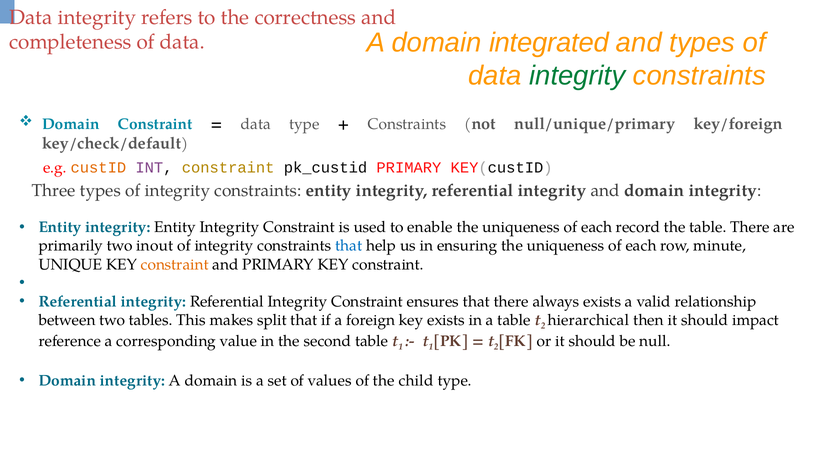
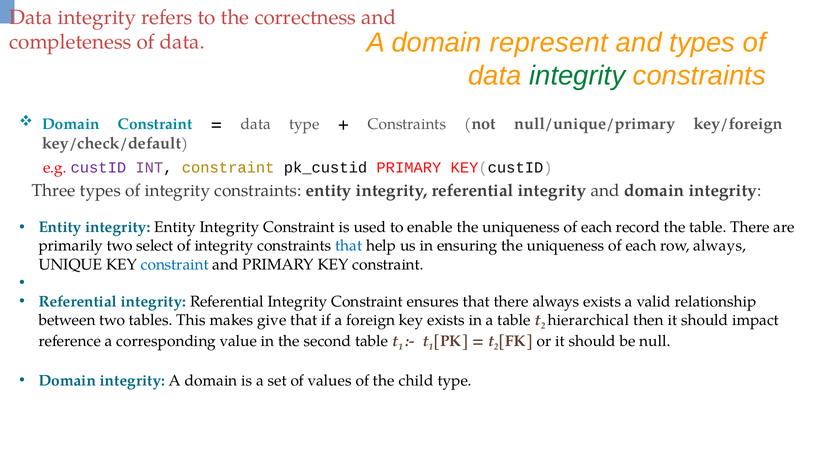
integrated: integrated -> represent (549, 43)
custID colour: orange -> purple (98, 168)
inout: inout -> select (155, 246)
row minute: minute -> always (720, 246)
constraint colour: orange -> blue (175, 265)
split: split -> give (272, 320)
